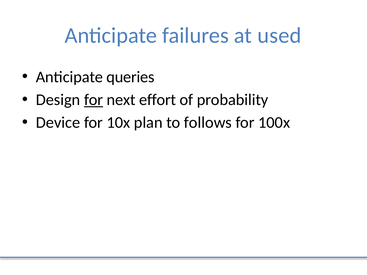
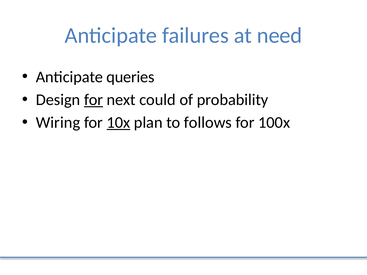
used: used -> need (280, 36)
effort: effort -> could (158, 100)
Device: Device -> Wiring (58, 123)
10x underline: none -> present (118, 123)
